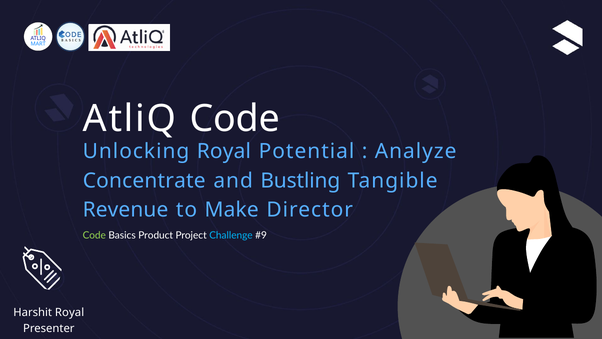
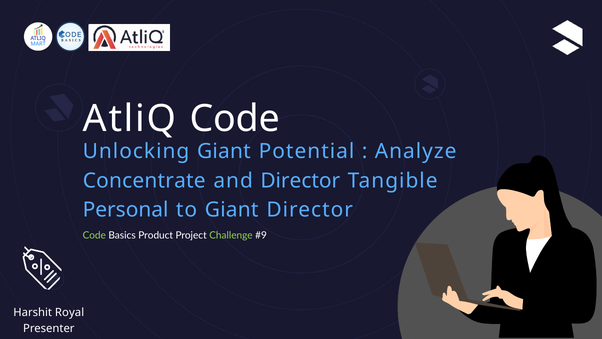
Unlocking Royal: Royal -> Giant (224, 151)
and Bustling: Bustling -> Director (300, 180)
Revenue: Revenue -> Personal (126, 210)
to Make: Make -> Giant (232, 210)
Challenge colour: light blue -> light green (231, 235)
